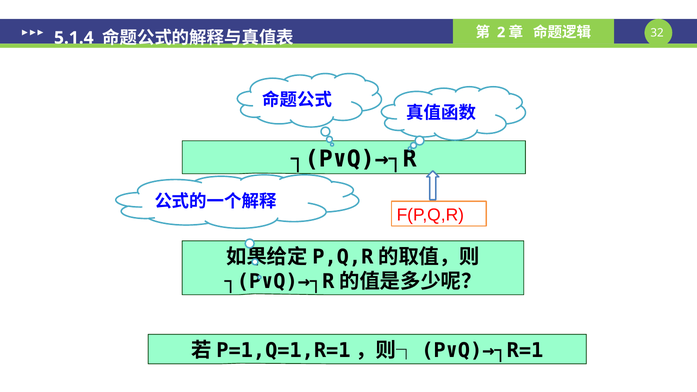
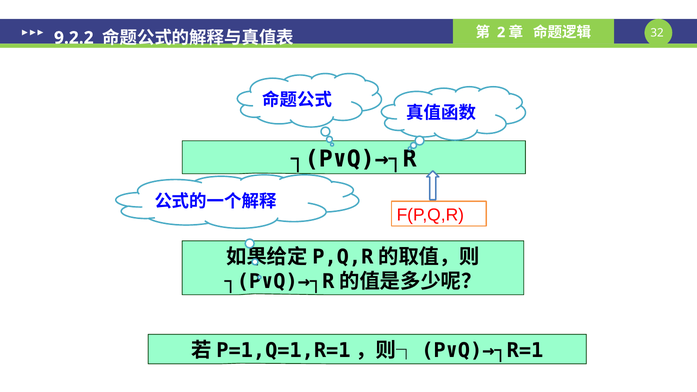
5.1.4: 5.1.4 -> 9.2.2 (74, 38)
